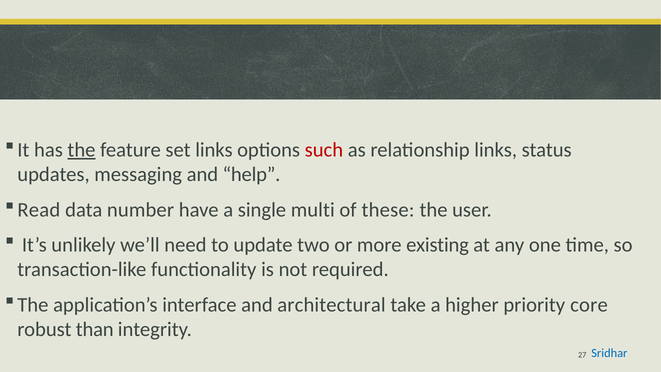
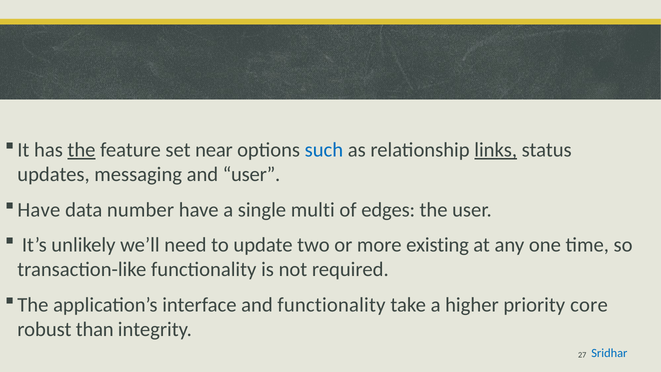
set links: links -> near (214, 150)
such colour: red -> blue (324, 150)
links underline: none -> present (496, 150)
and help: help -> user (251, 174)
Read: Read -> Have (39, 210)
these: these -> edges (388, 210)
and architectural: architectural -> functionality (331, 305)
